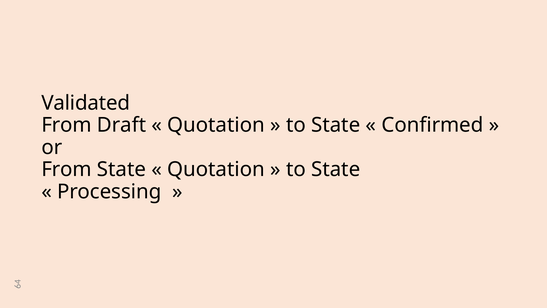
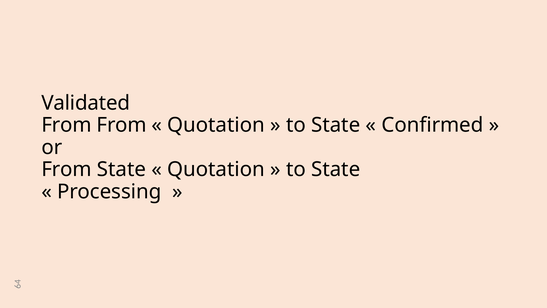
From Draft: Draft -> From (122, 125)
